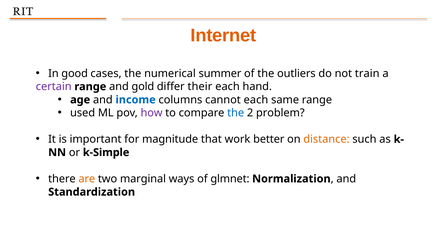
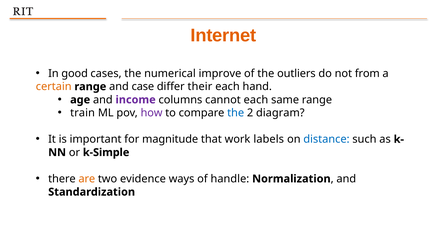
summer: summer -> improve (220, 73)
train: train -> from (367, 73)
certain colour: purple -> orange (54, 87)
gold: gold -> case (143, 87)
income colour: blue -> purple (136, 100)
used: used -> train (83, 113)
problem: problem -> diagram (280, 113)
better: better -> labels (269, 139)
distance colour: orange -> blue (326, 139)
marginal: marginal -> evidence (143, 179)
glmnet: glmnet -> handle (230, 179)
